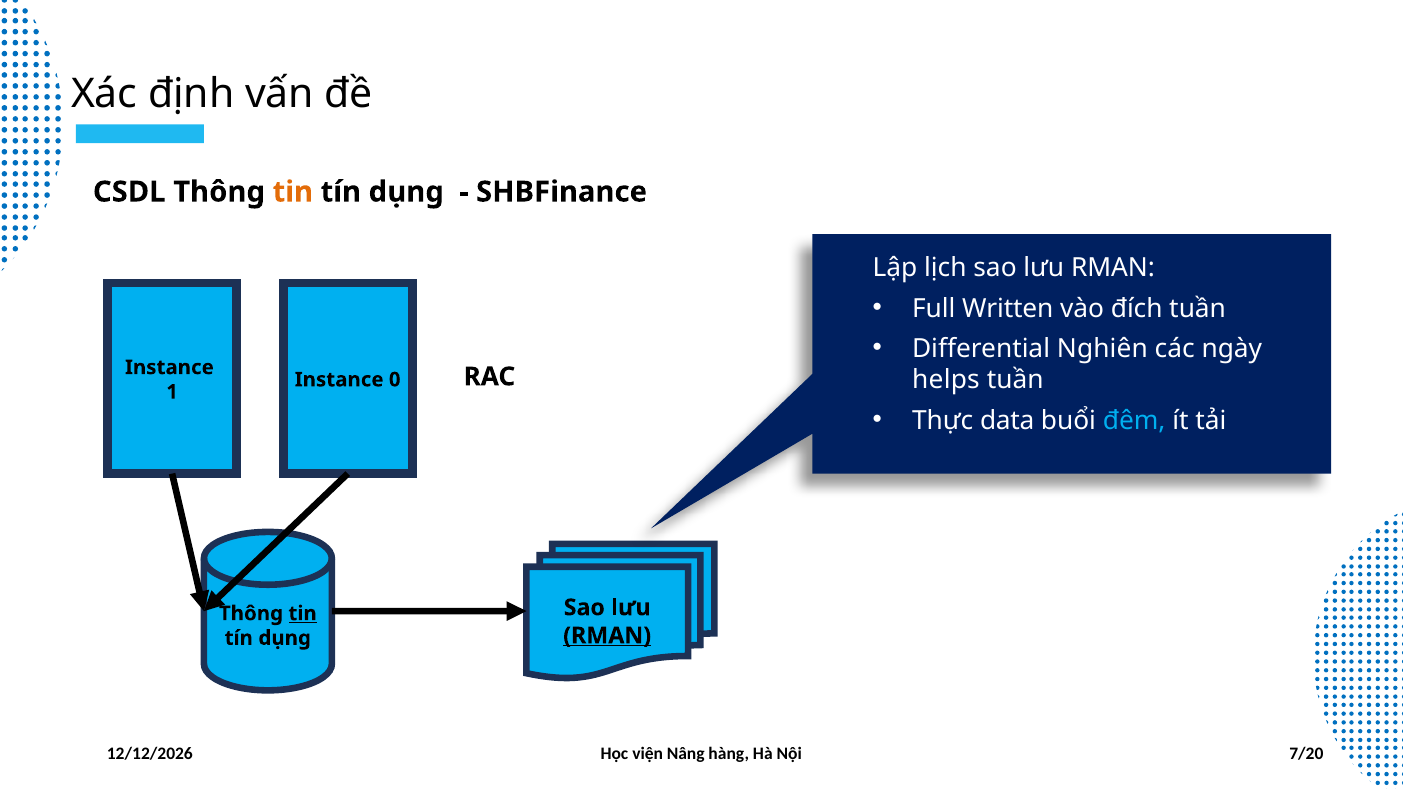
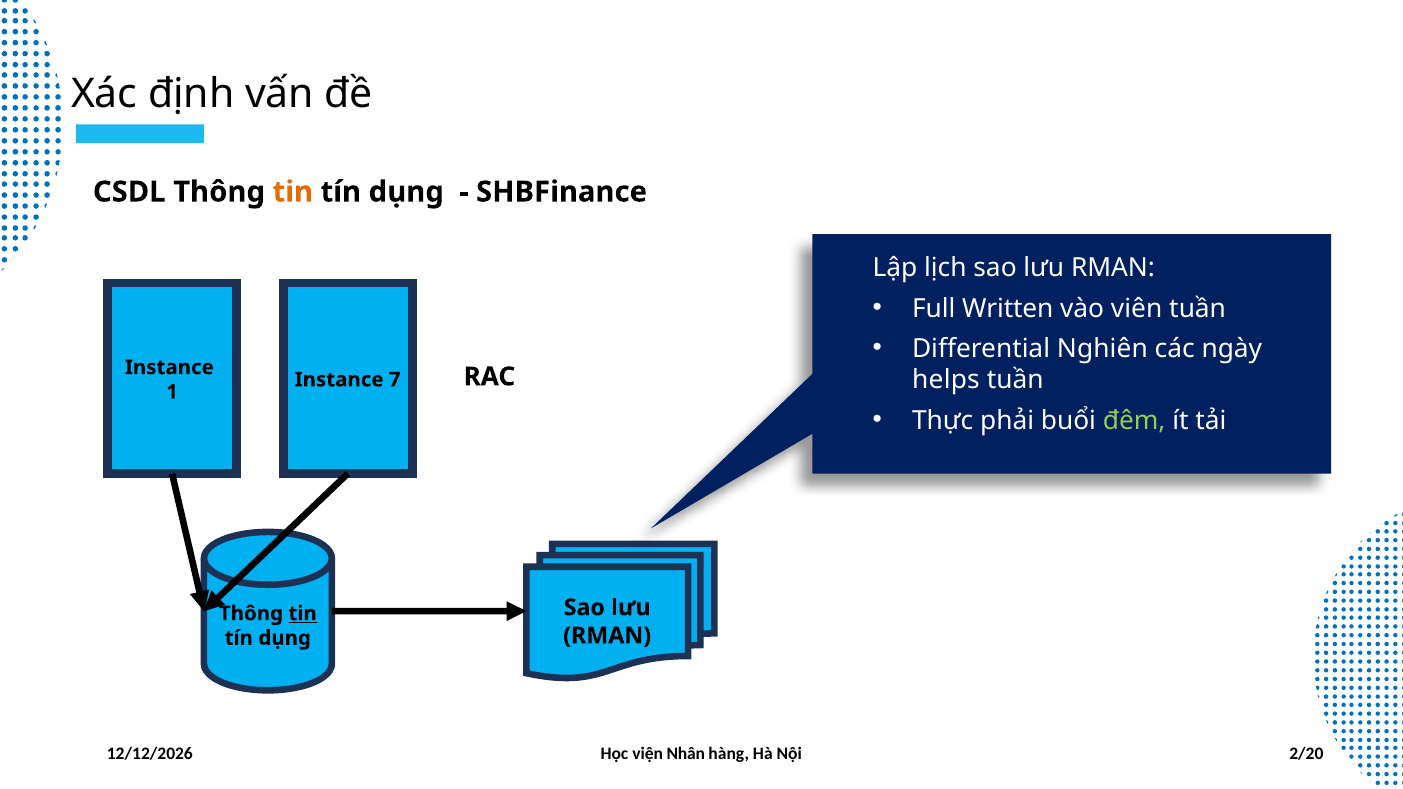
đích: đích -> viên (1137, 308)
0: 0 -> 7 (395, 380)
data: data -> phải (1007, 421)
đêm colour: light blue -> light green (1134, 421)
RMAN underline: present -> none (607, 636)
Nâng: Nâng -> Nhân (686, 754)
7/20: 7/20 -> 2/20 (1306, 754)
